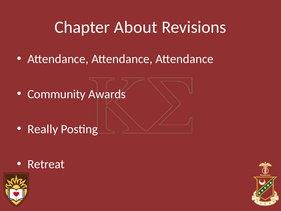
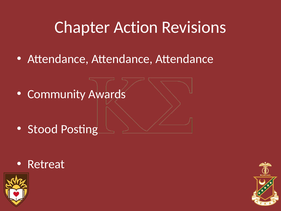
About: About -> Action (136, 27)
Really: Really -> Stood (43, 129)
